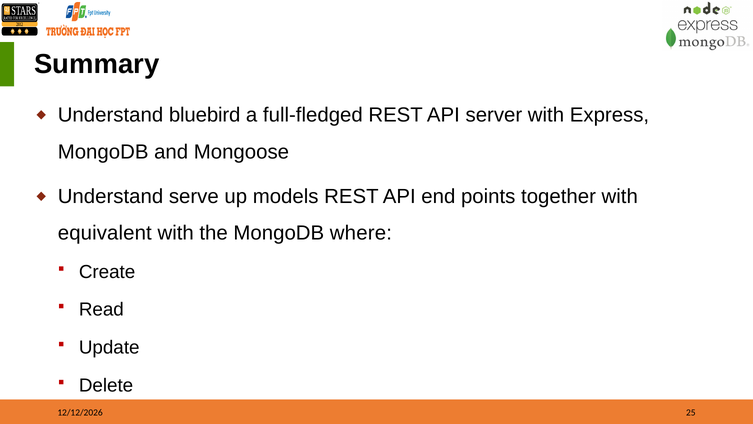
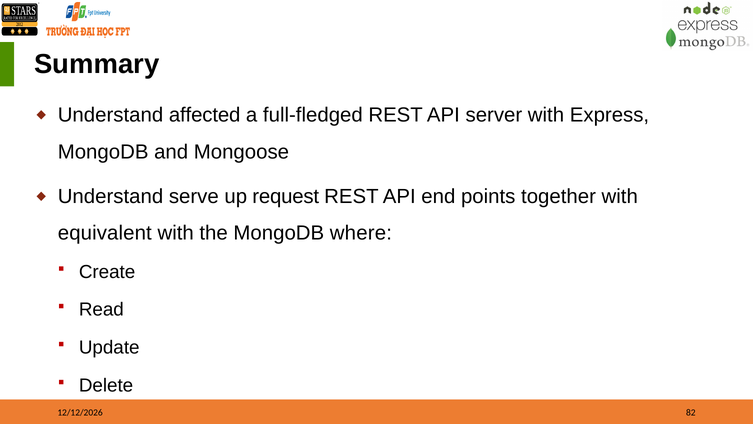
bluebird: bluebird -> affected (205, 115)
models: models -> request (286, 196)
25: 25 -> 82 (691, 412)
